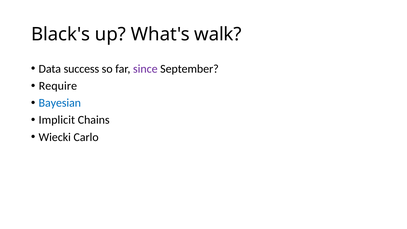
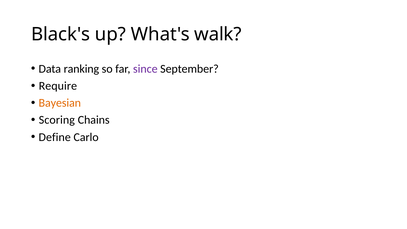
success: success -> ranking (81, 69)
Bayesian colour: blue -> orange (60, 103)
Implicit: Implicit -> Scoring (57, 120)
Wiecki: Wiecki -> Define (55, 137)
